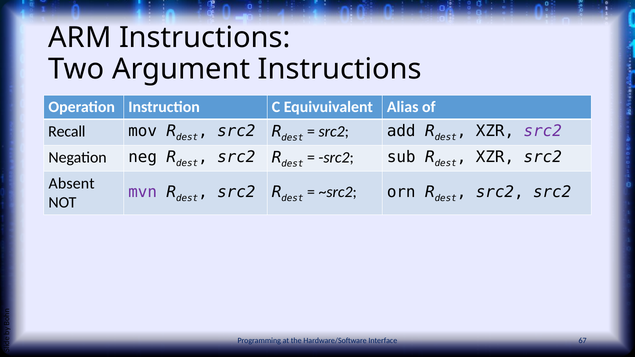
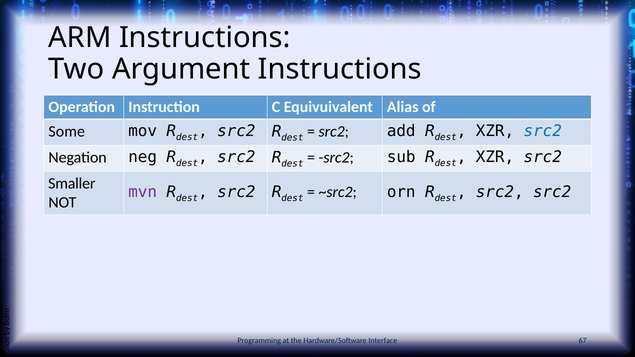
Recall: Recall -> Some (67, 131)
src2 colour: purple -> blue (543, 131)
Absent: Absent -> Smaller (72, 183)
